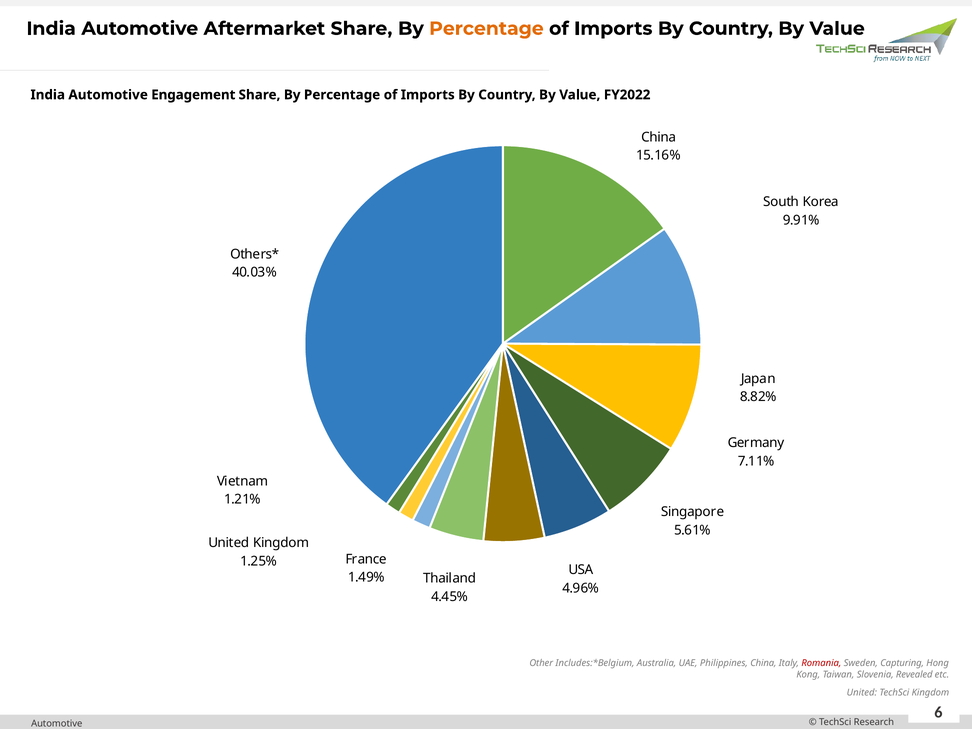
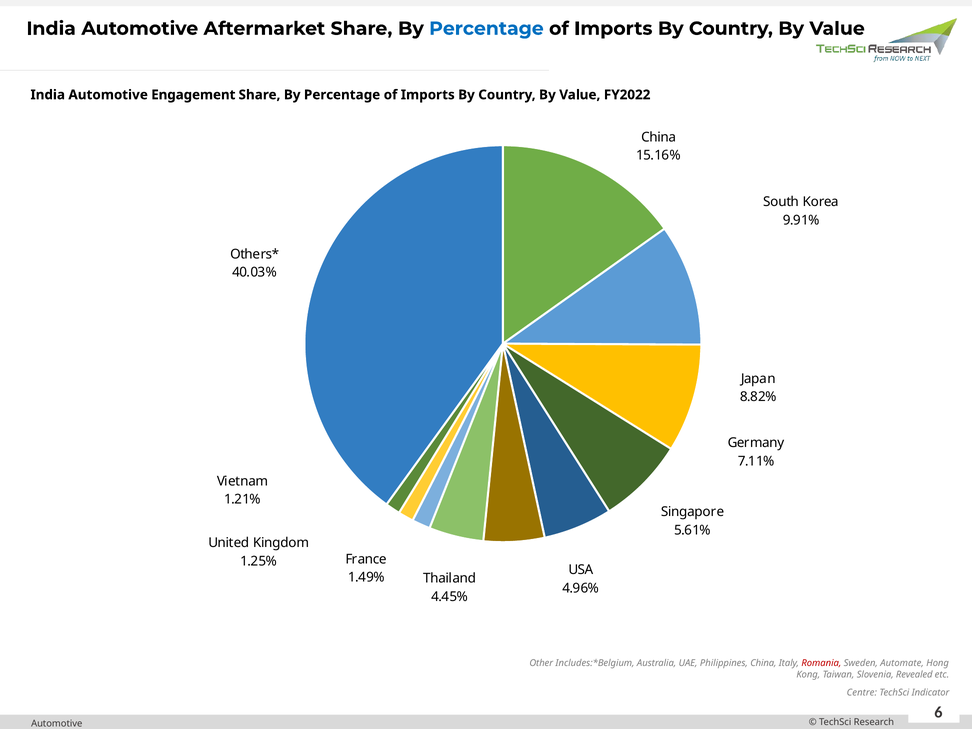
Percentage colour: orange -> blue (486, 29)
Capturing: Capturing -> Automate (902, 663)
United: United -> Centre (862, 693)
TechSci Kingdom: Kingdom -> Indicator (931, 693)
